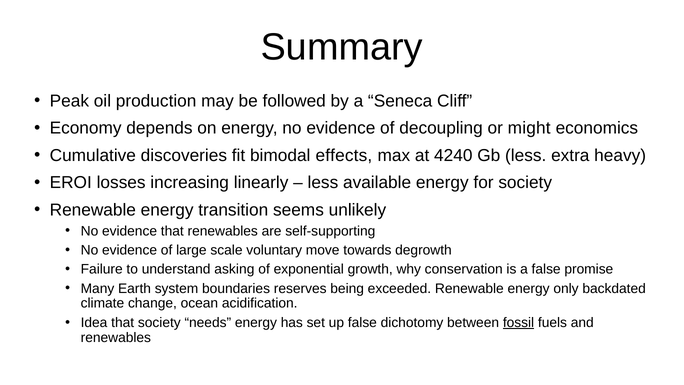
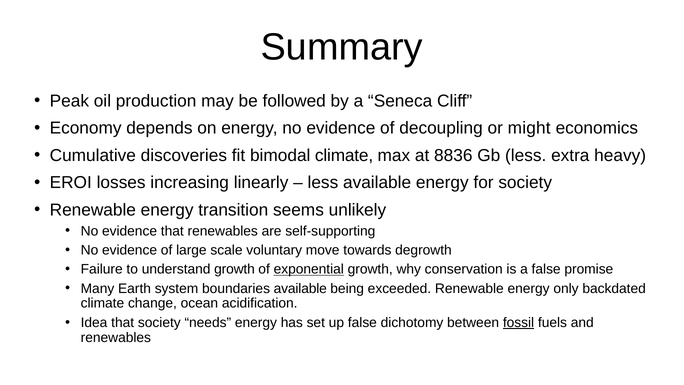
bimodal effects: effects -> climate (344, 155)
4240: 4240 -> 8836 (453, 155)
understand asking: asking -> growth (234, 269)
exponential underline: none -> present (309, 269)
boundaries reserves: reserves -> available (300, 288)
